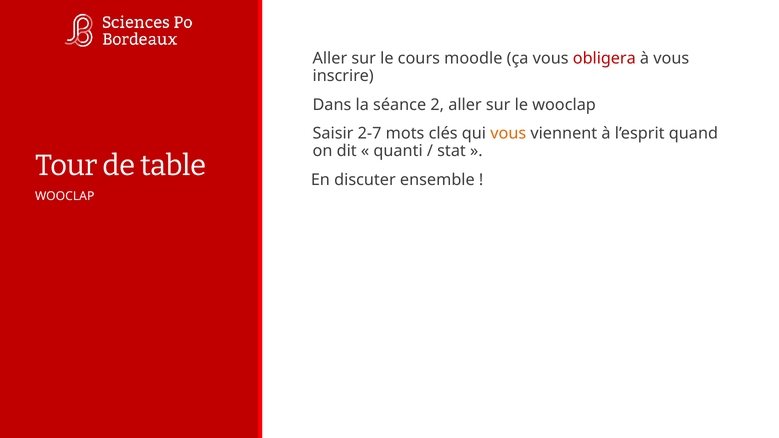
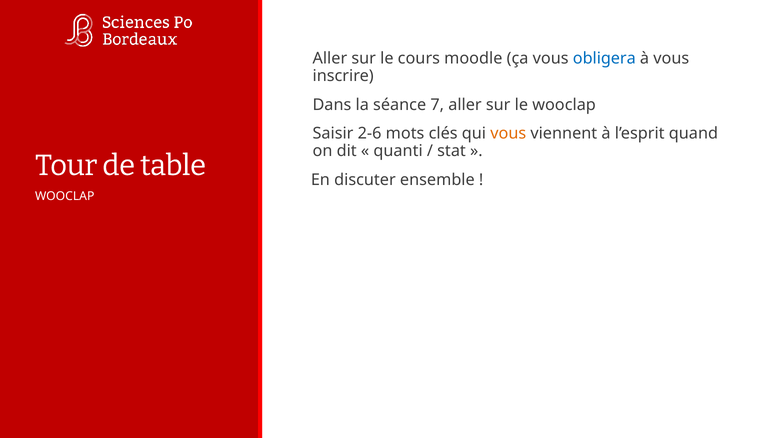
obligera colour: red -> blue (604, 58)
2: 2 -> 7 (437, 105)
2-7: 2-7 -> 2-6 (370, 134)
